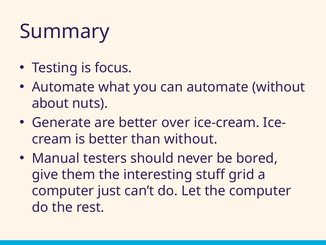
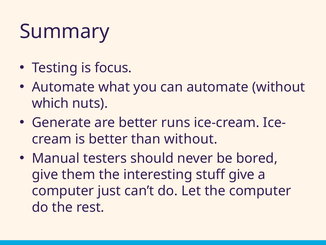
about: about -> which (50, 103)
over: over -> runs (176, 122)
stuff grid: grid -> give (242, 174)
